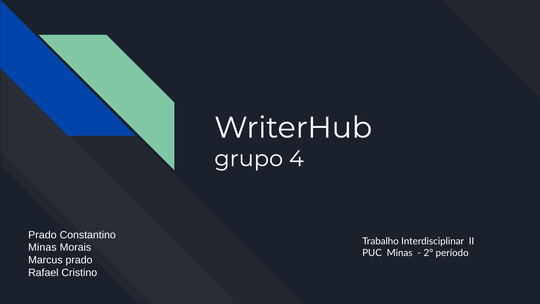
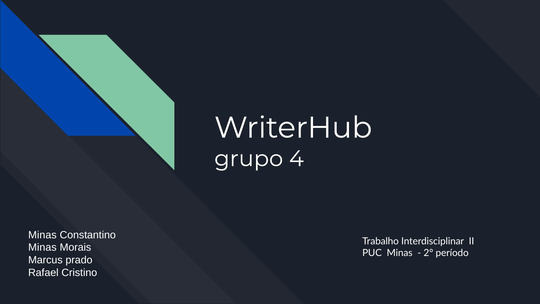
Prado: Prado -> Minas (42, 235)
